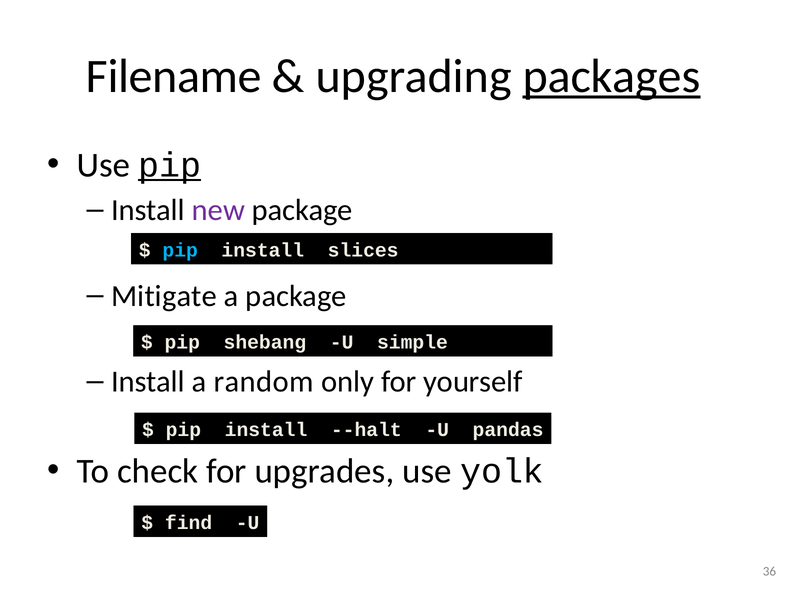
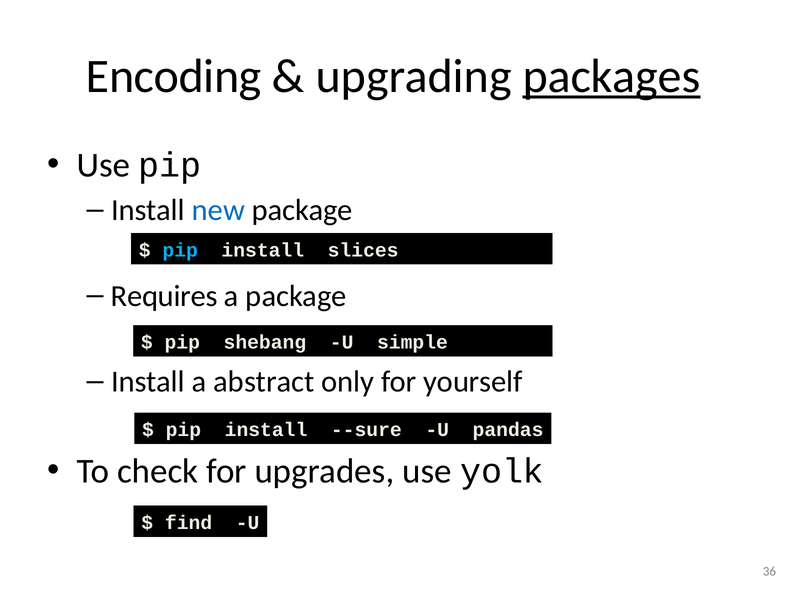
Filename: Filename -> Encoding (174, 76)
pip underline: present -> none (170, 165)
new colour: purple -> blue (218, 210)
Mitigate: Mitigate -> Requires (164, 296)
random: random -> abstract (264, 382)
--halt: --halt -> --sure (366, 430)
